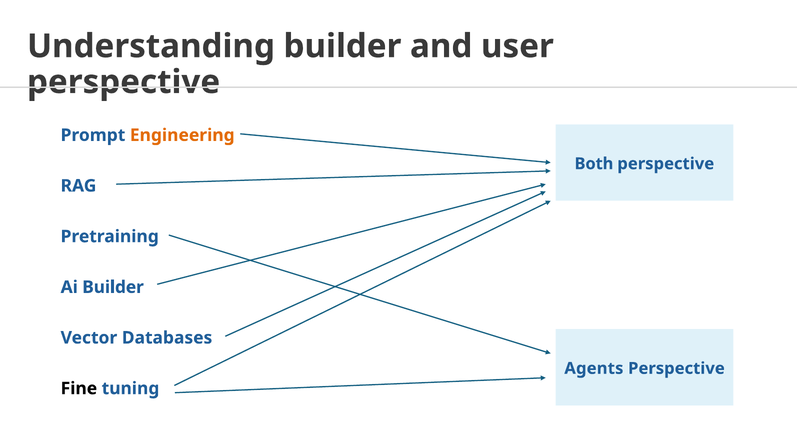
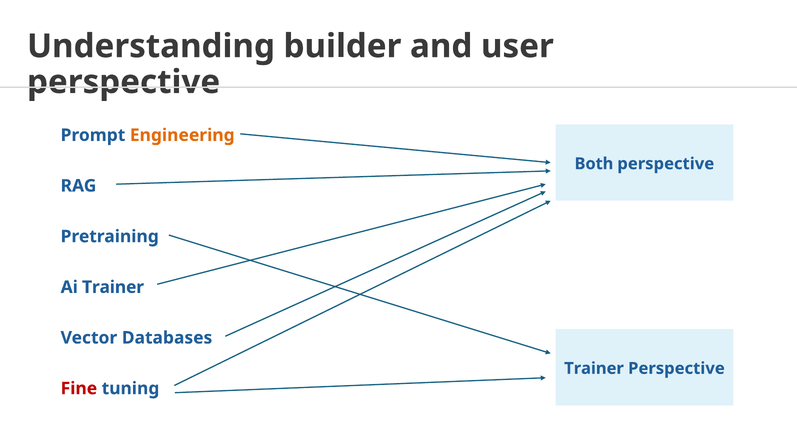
Ai Builder: Builder -> Trainer (113, 287)
Agents: Agents -> Trainer (594, 369)
Fine colour: black -> red (79, 389)
